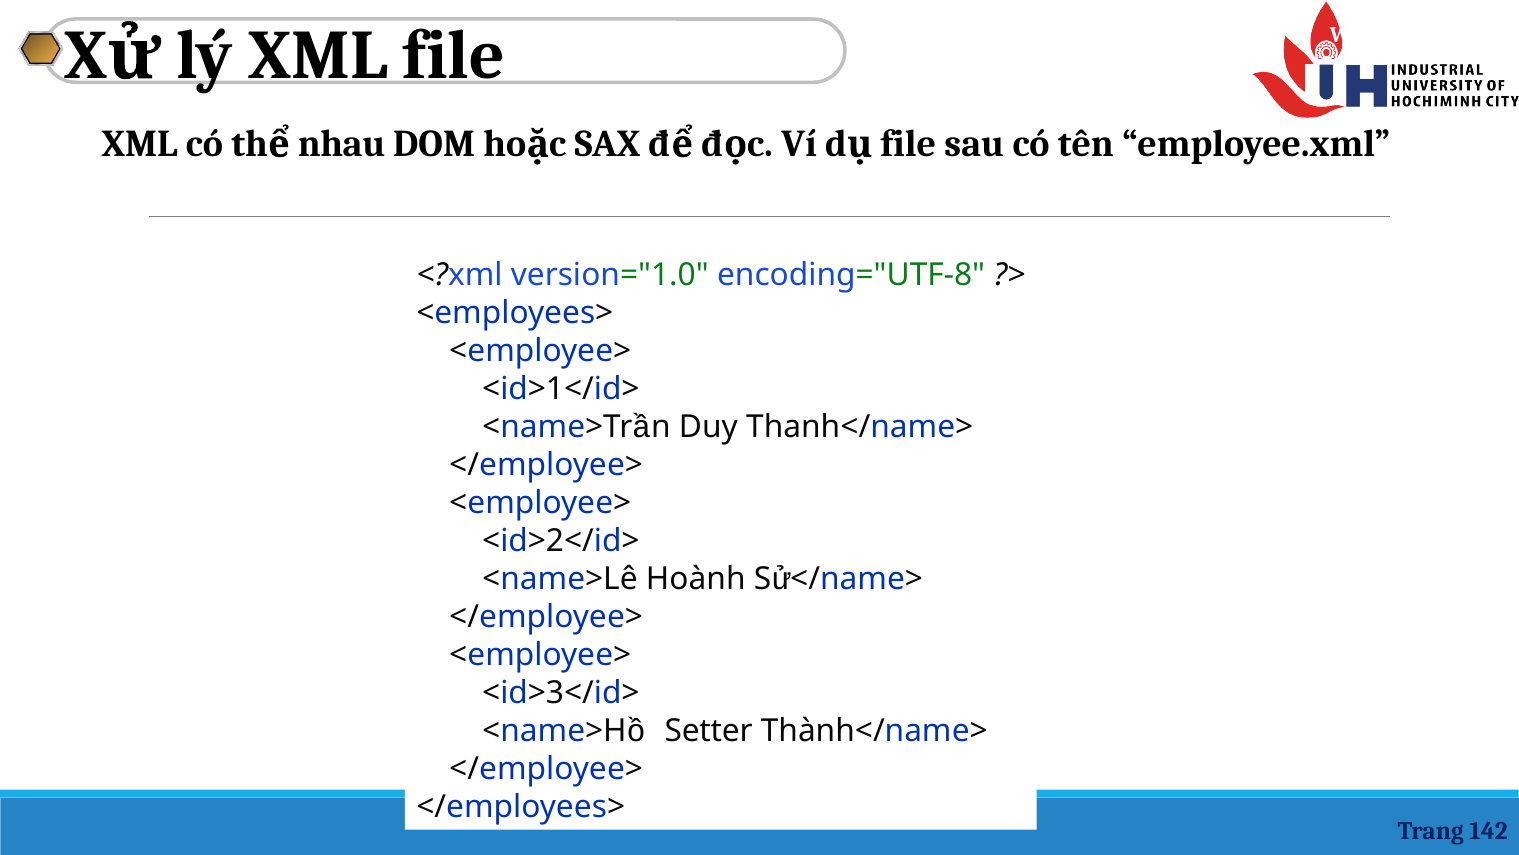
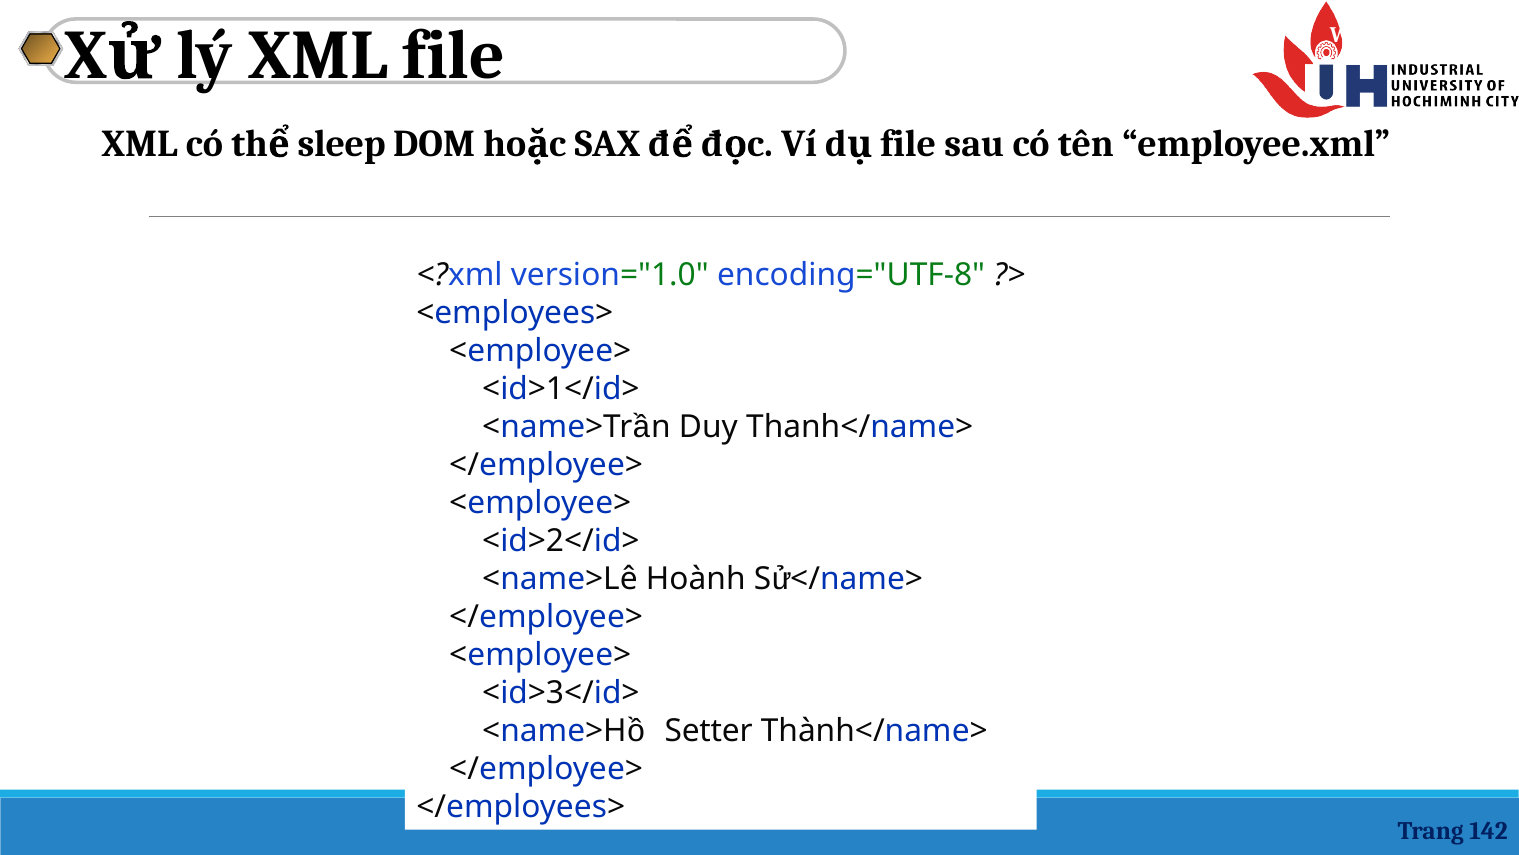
nhau: nhau -> sleep (342, 144)
